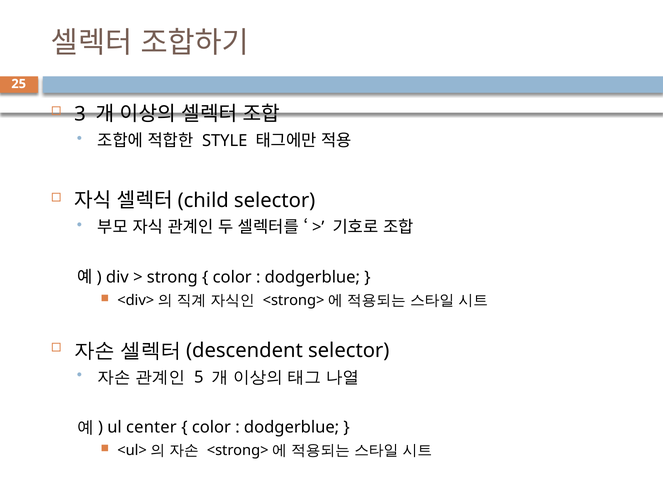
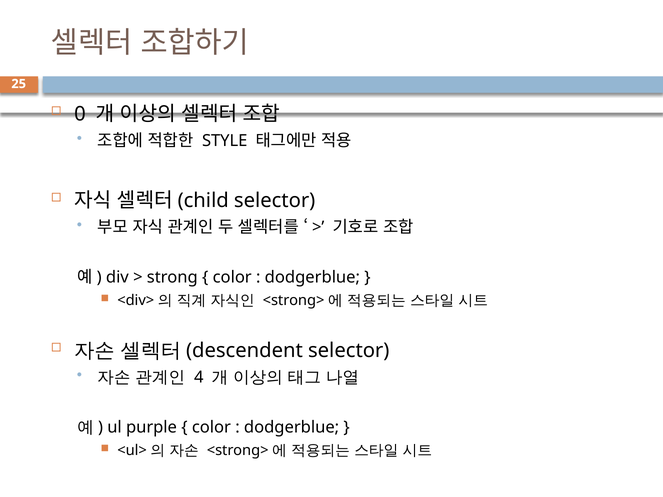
3: 3 -> 0 (80, 114)
5: 5 -> 4 (199, 378)
center: center -> purple (151, 427)
